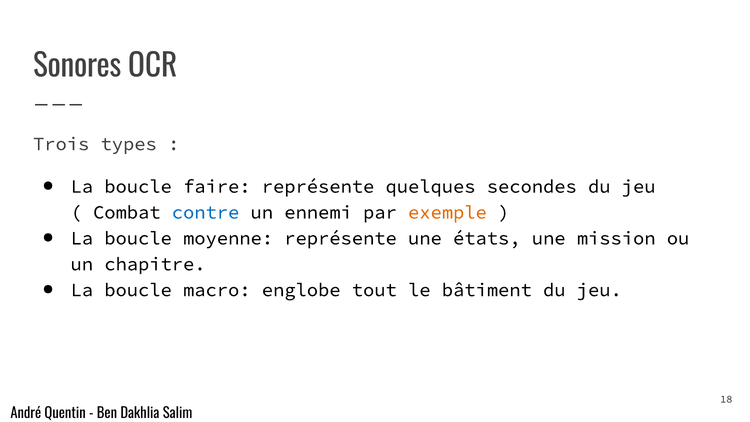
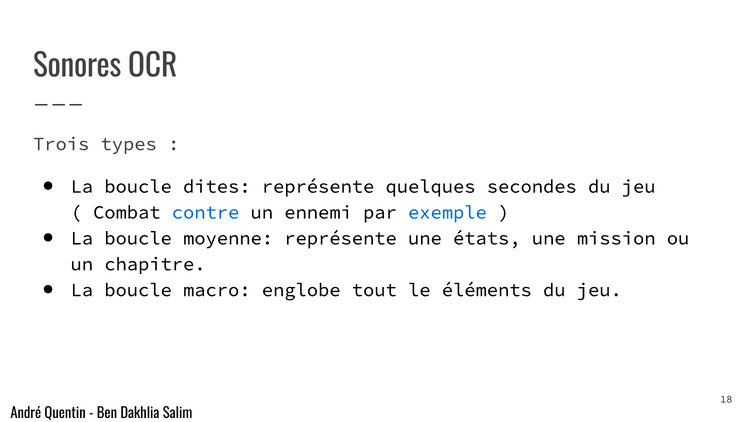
faire: faire -> dites (217, 186)
exemple colour: orange -> blue (447, 212)
bâtiment: bâtiment -> éléments (487, 290)
